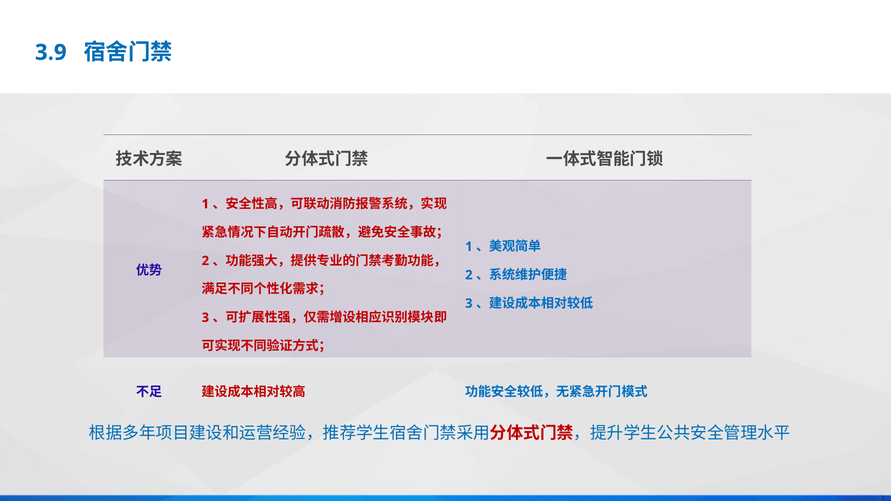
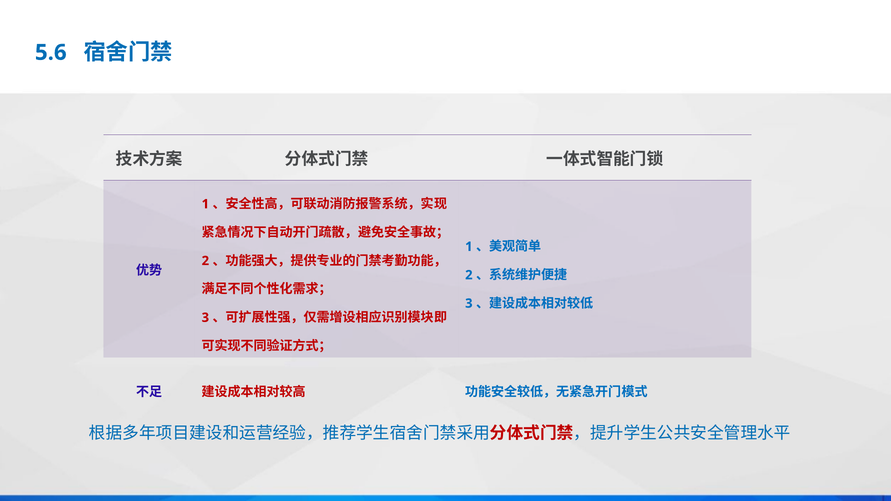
3.9: 3.9 -> 5.6 (51, 52)
